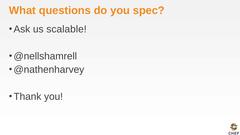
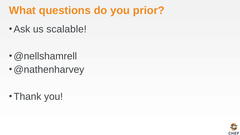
spec: spec -> prior (149, 10)
